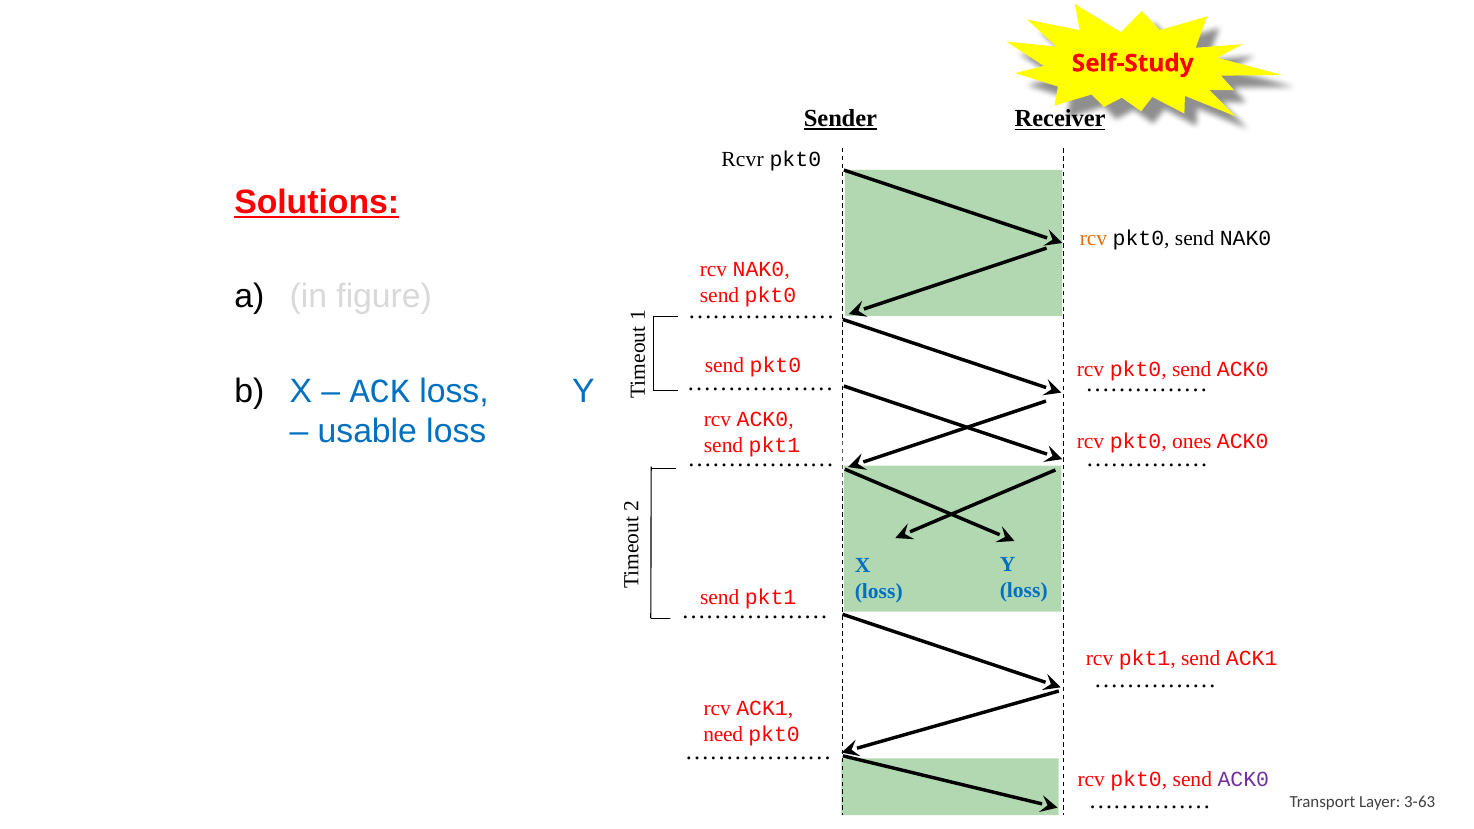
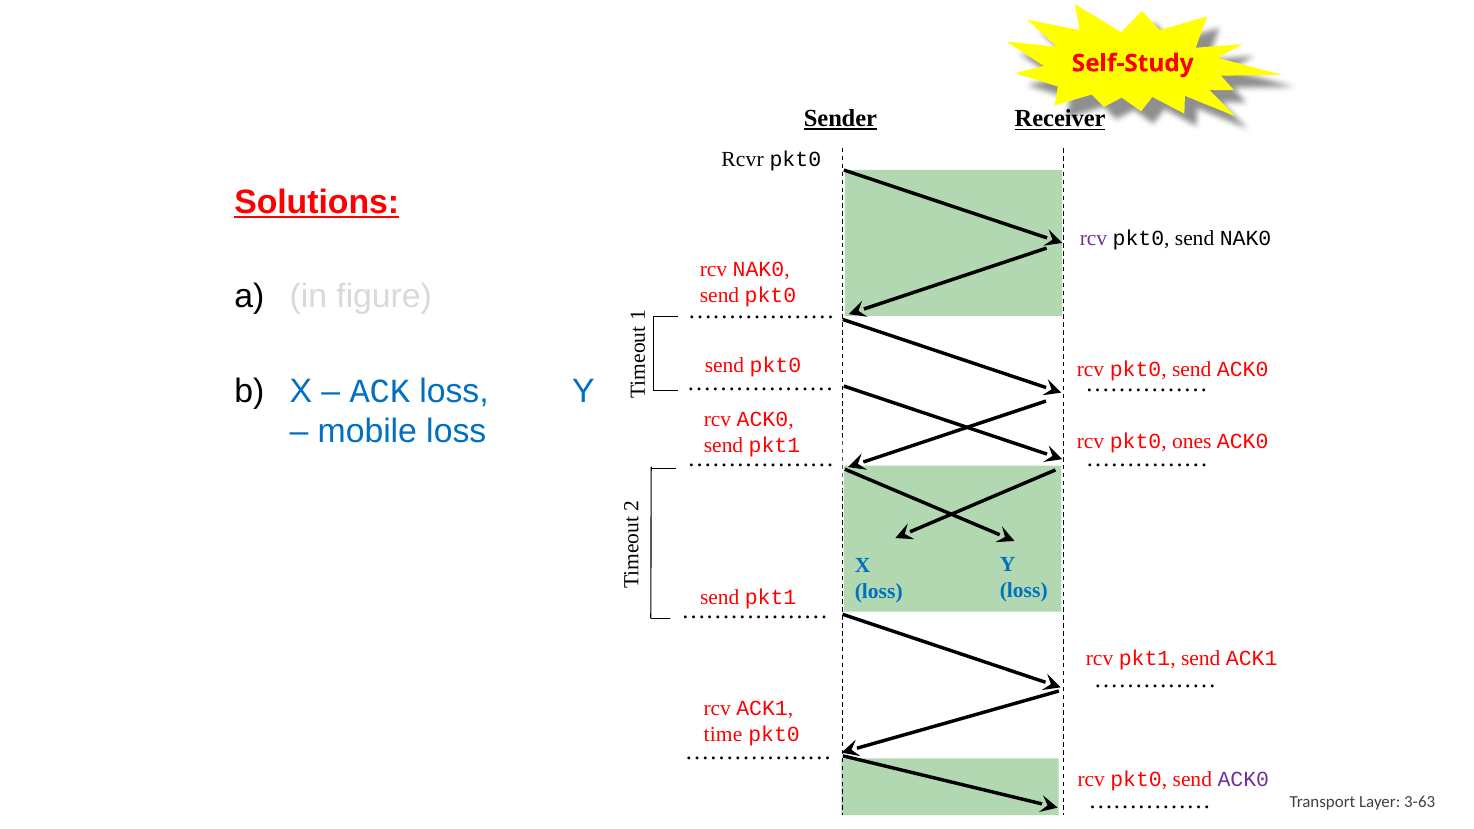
rcv colour: orange -> purple (1093, 238)
usable: usable -> mobile (367, 432)
need: need -> time (723, 734)
